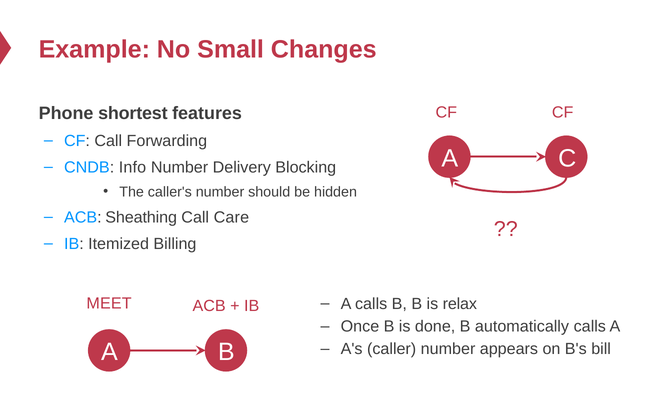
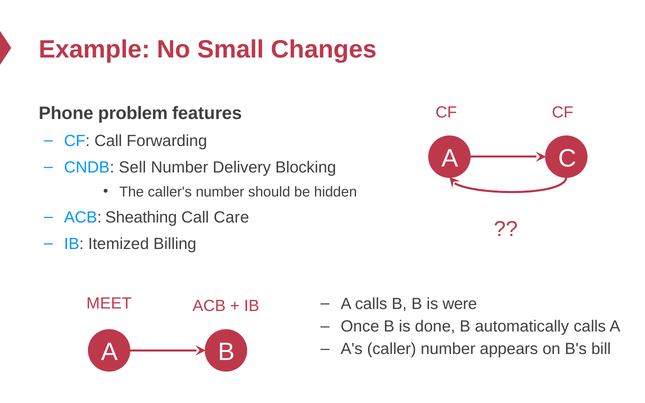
shortest: shortest -> problem (133, 114)
Info: Info -> Sell (132, 167)
relax: relax -> were (460, 304)
